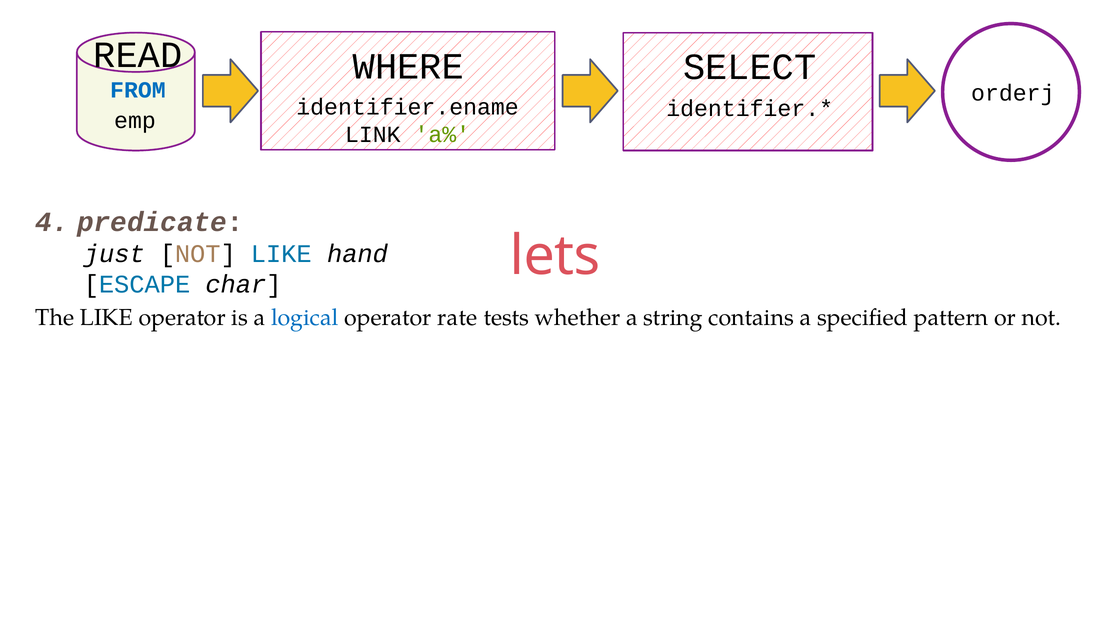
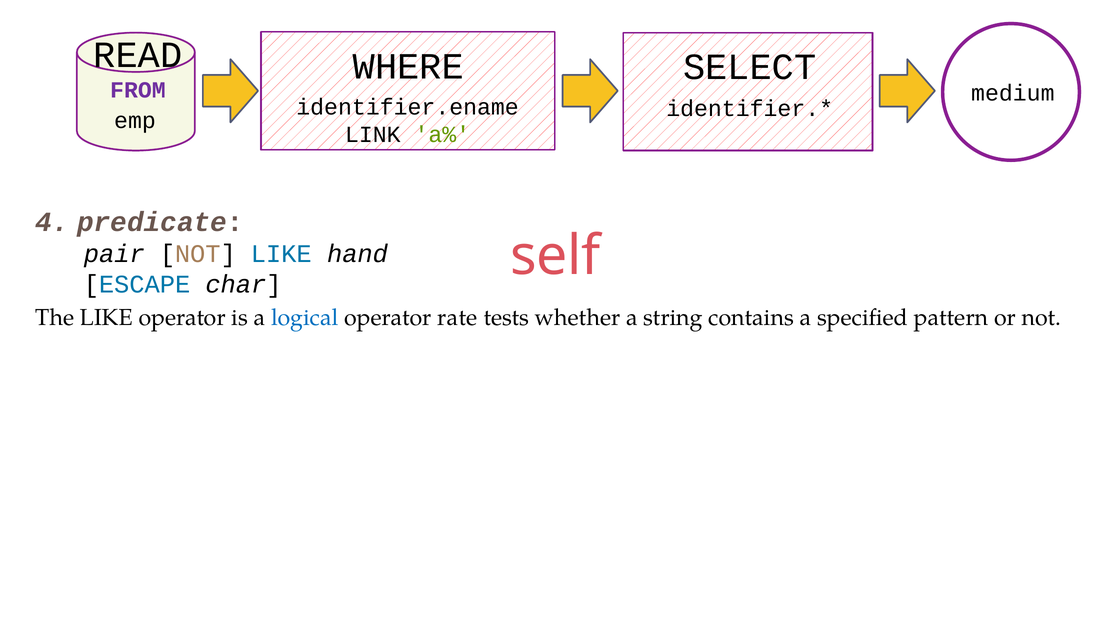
FROM colour: blue -> purple (138, 90)
orderj: orderj -> medium (1013, 93)
lets: lets -> self (555, 256)
just: just -> pair (114, 254)
